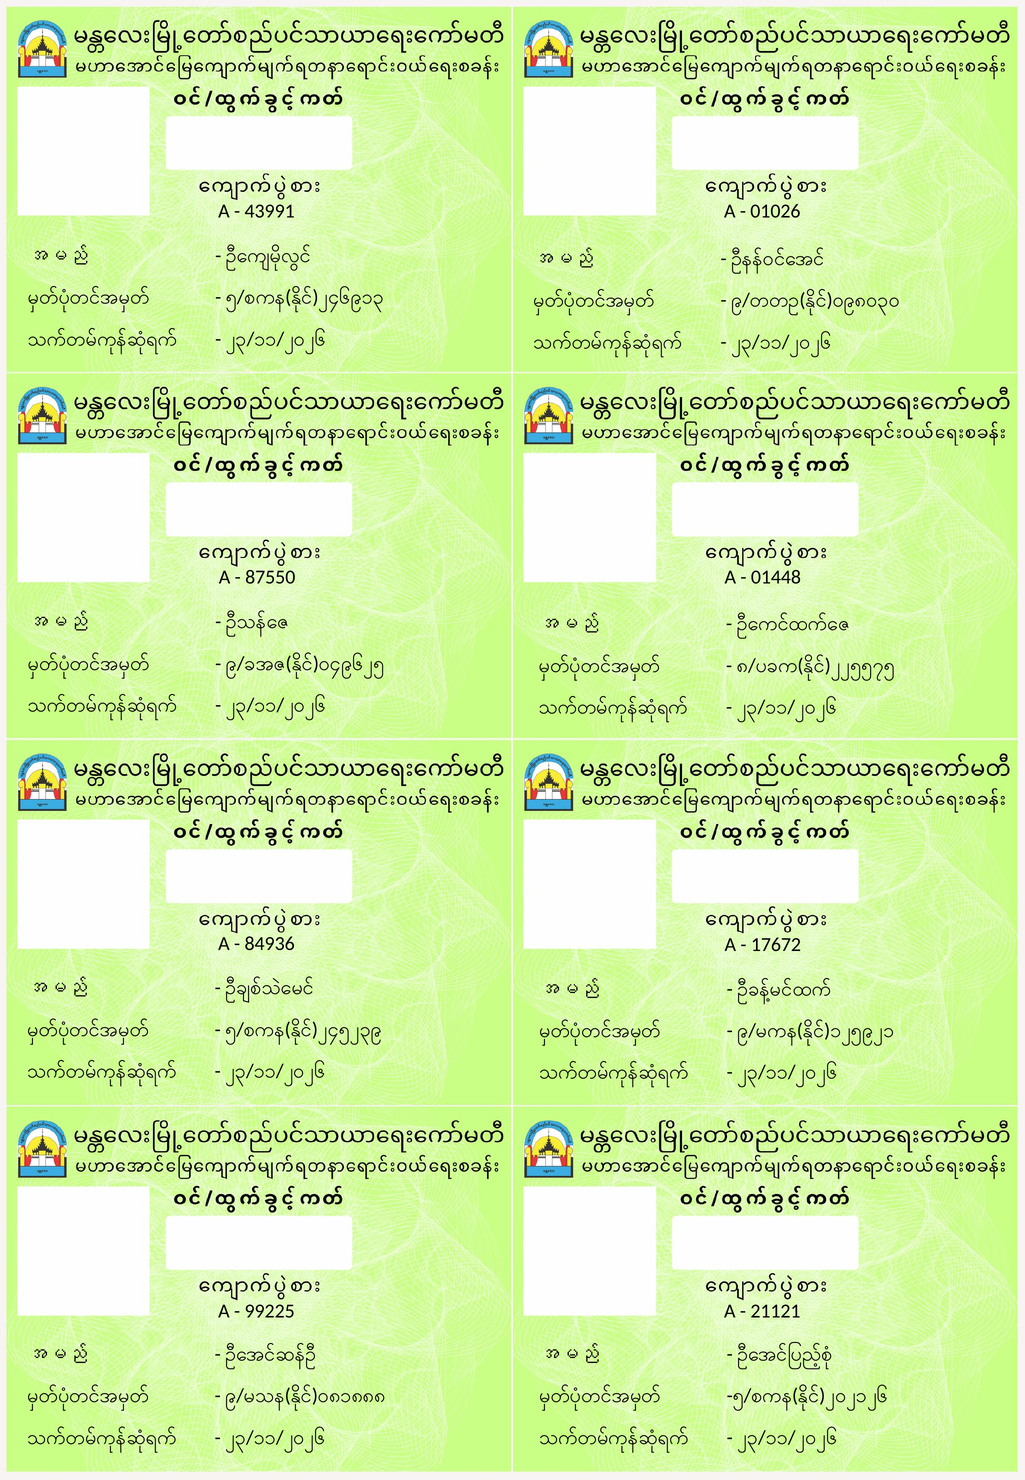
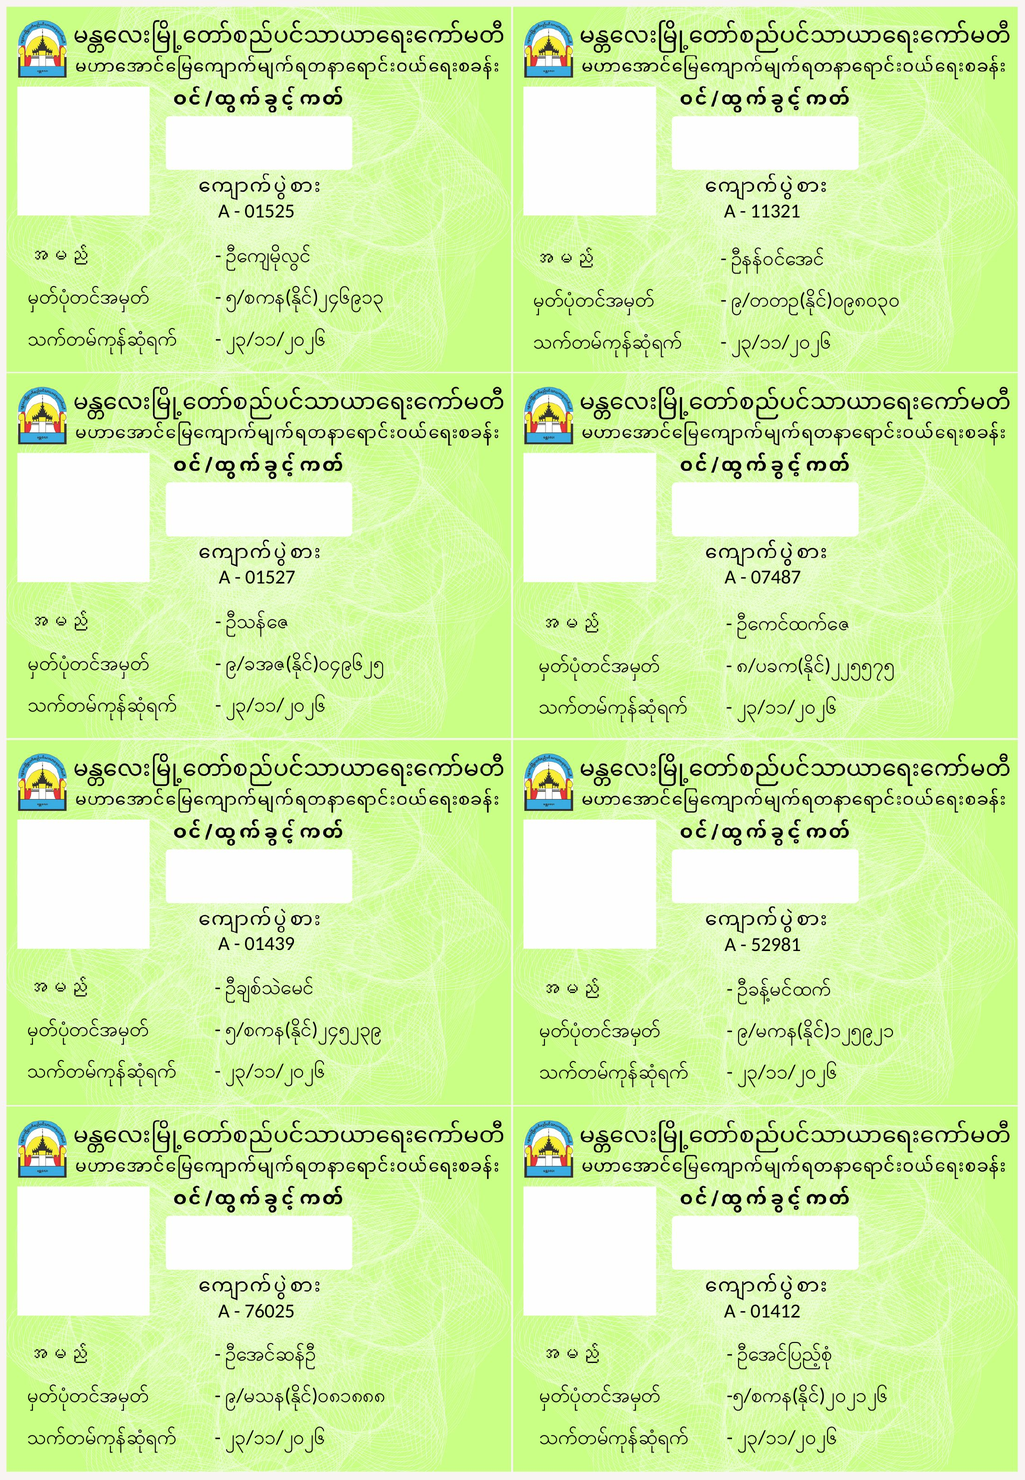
43991: 43991 -> 01525 (270, 211)
01026: 01026 -> 11321 (775, 211)
87550: 87550 -> 01527 (270, 577)
01448: 01448 -> 07487 (776, 577)
84936: 84936 -> 01439 (270, 944)
17672: 17672 -> 52981 (776, 945)
99225: 99225 -> 76025 (270, 1312)
21121: 21121 -> 01412 (775, 1312)
